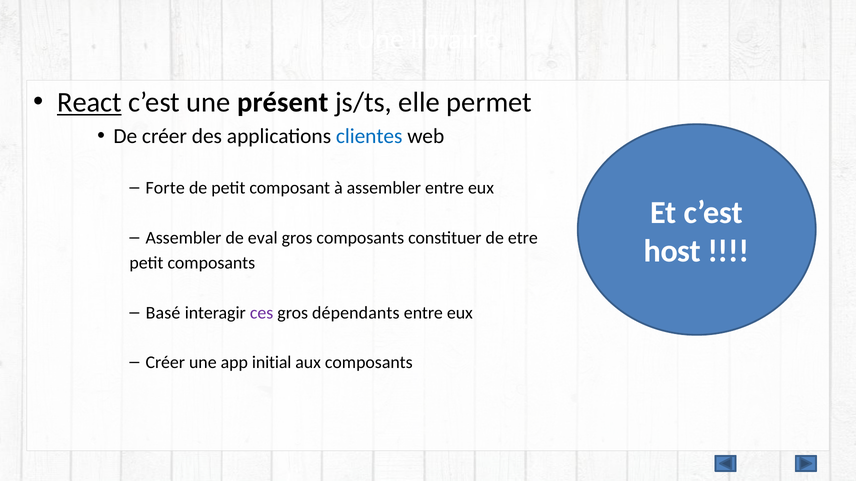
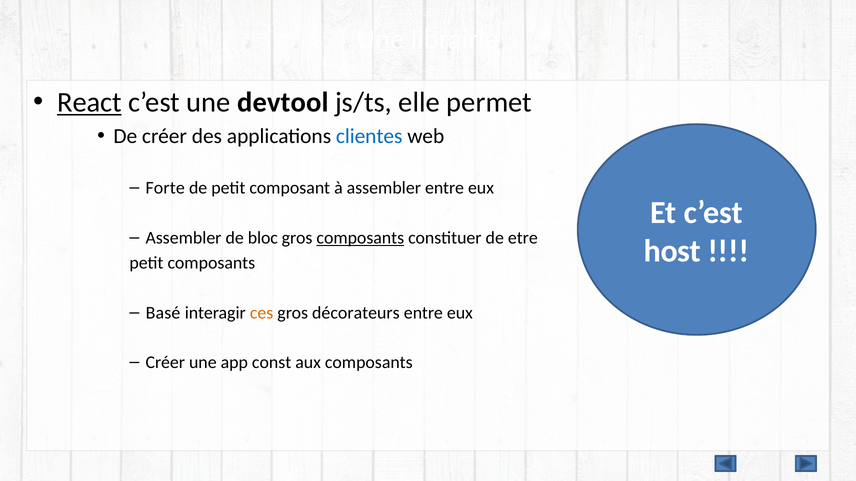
présent: présent -> devtool (283, 103)
eval: eval -> bloc (263, 238)
composants underline: none -> present (360, 238)
ces colour: purple -> orange (262, 313)
dépendants: dépendants -> décorateurs (356, 313)
initial: initial -> const (272, 363)
